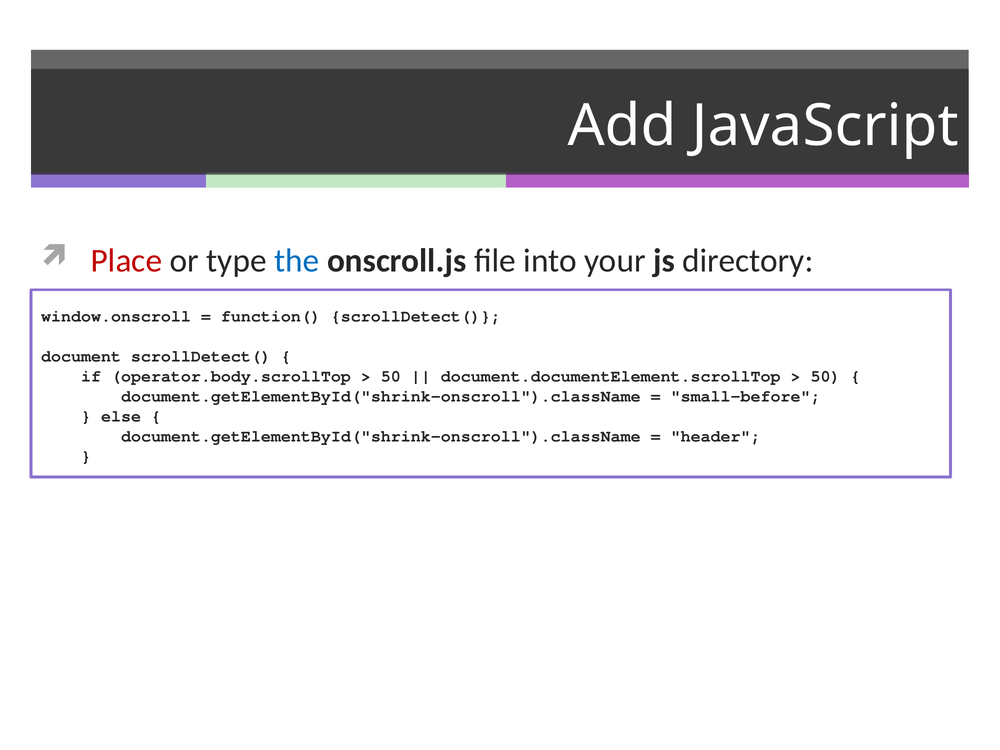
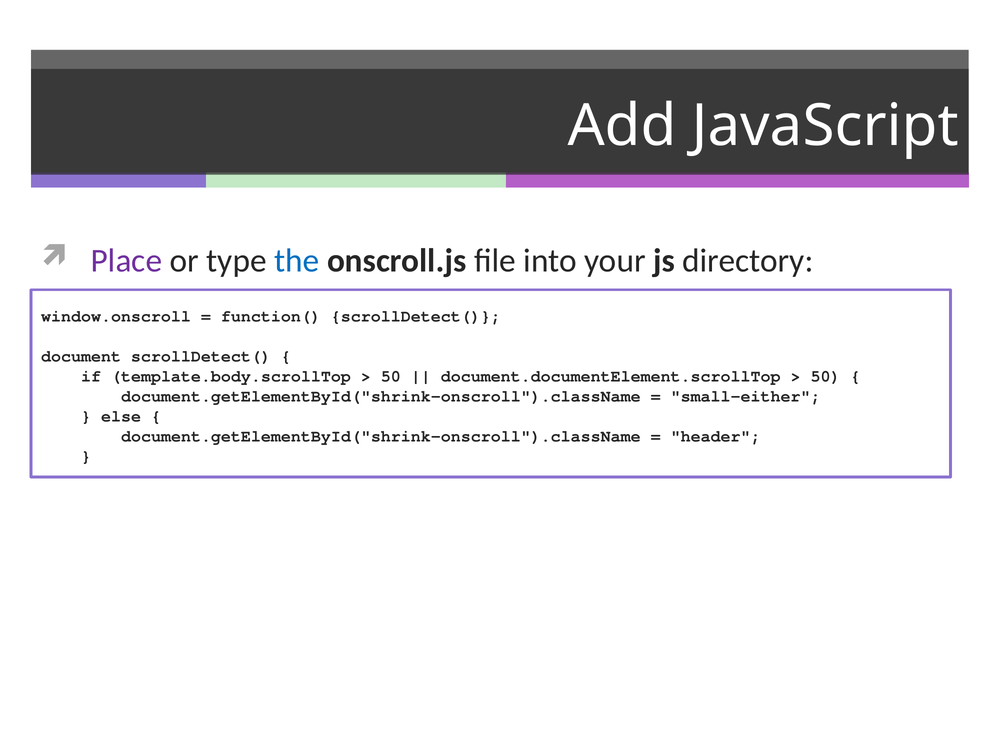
Place colour: red -> purple (126, 261)
operator.body.scrollTop: operator.body.scrollTop -> template.body.scrollTop (231, 376)
small-before: small-before -> small-either (746, 396)
